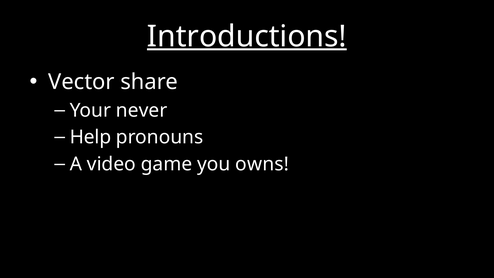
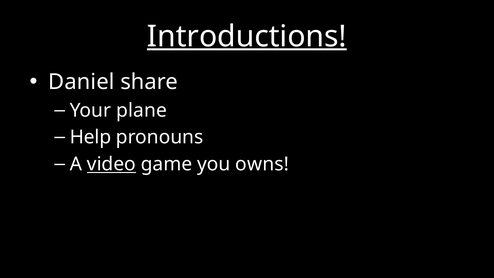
Vector: Vector -> Daniel (81, 82)
never: never -> plane (142, 110)
video underline: none -> present (111, 164)
